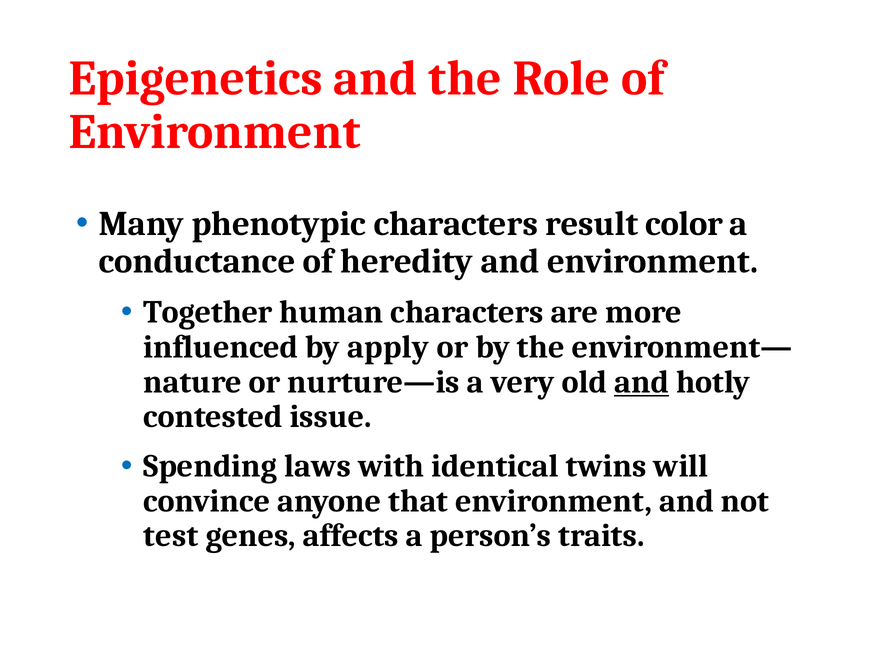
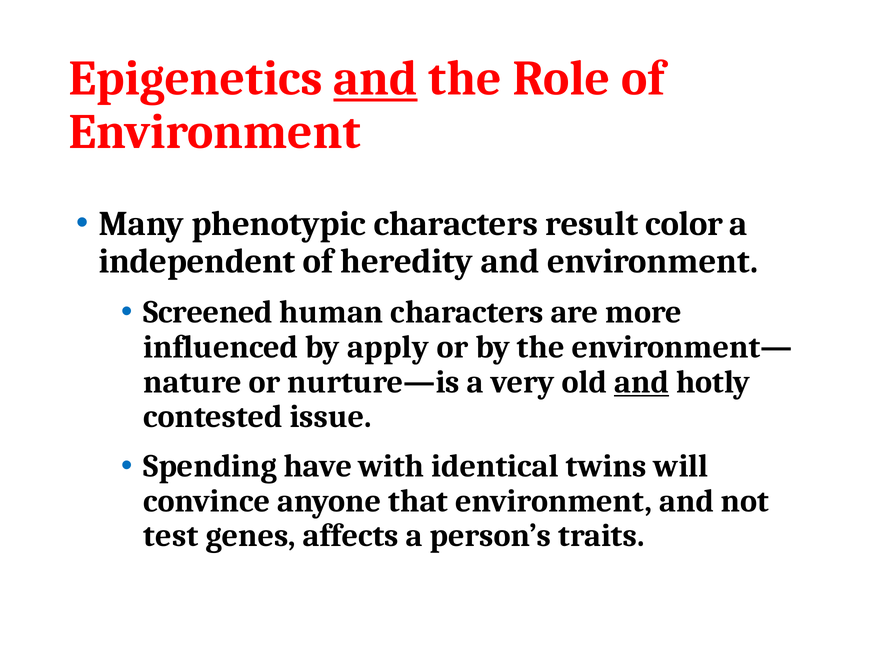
and underline: none -> present (376, 79)
conductance: conductance -> independent (197, 261)
Together: Together -> Screened (208, 312)
laws: laws -> have (318, 466)
